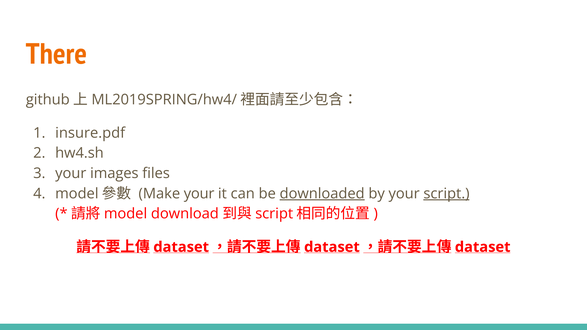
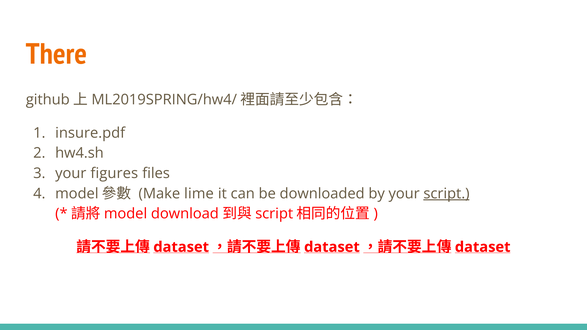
images: images -> figures (114, 173)
Make your: your -> lime (199, 194)
downloaded underline: present -> none (322, 194)
